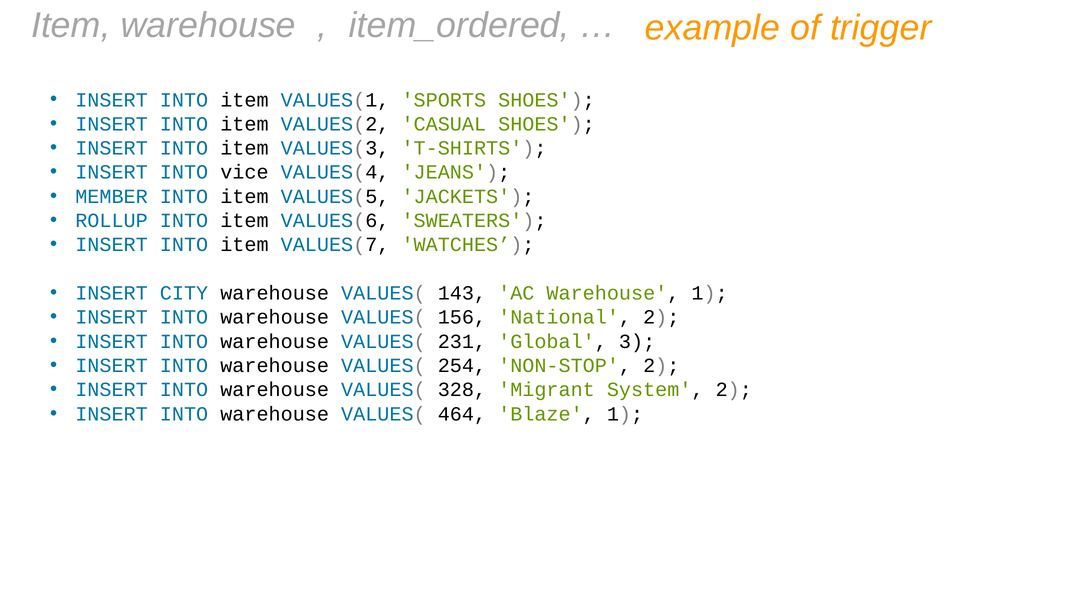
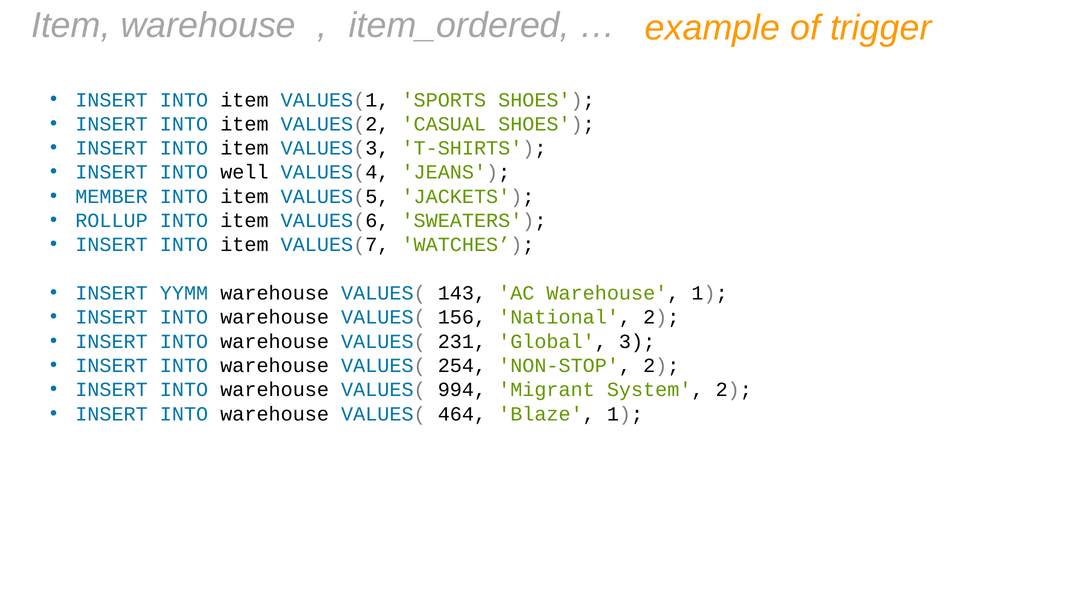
vice: vice -> well (244, 172)
CITY: CITY -> YYMM (184, 293)
328: 328 -> 994 (462, 390)
